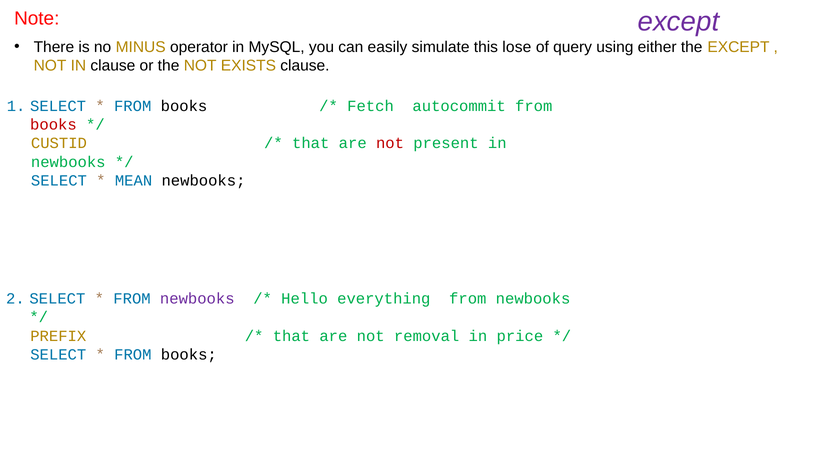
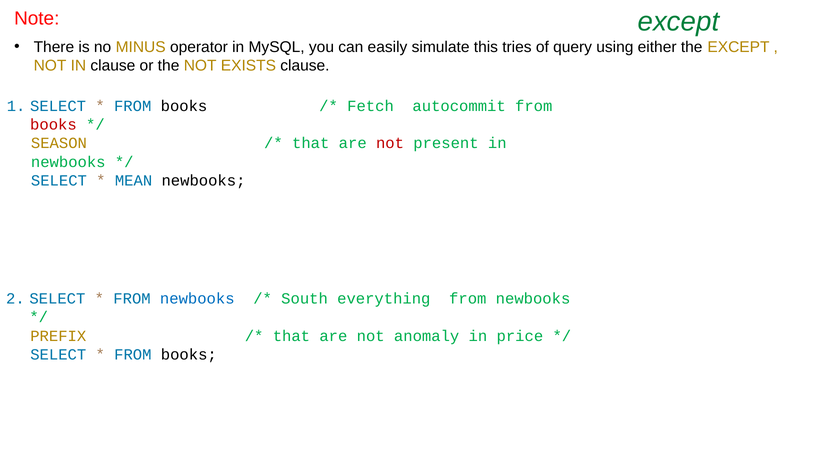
except colour: purple -> green (678, 22)
lose: lose -> tries (517, 47)
CUSTID: CUSTID -> SEASON (59, 143)
newbooks colour: purple -> blue (197, 299)
Hello: Hello -> South (305, 299)
removal: removal -> anomaly (427, 336)
